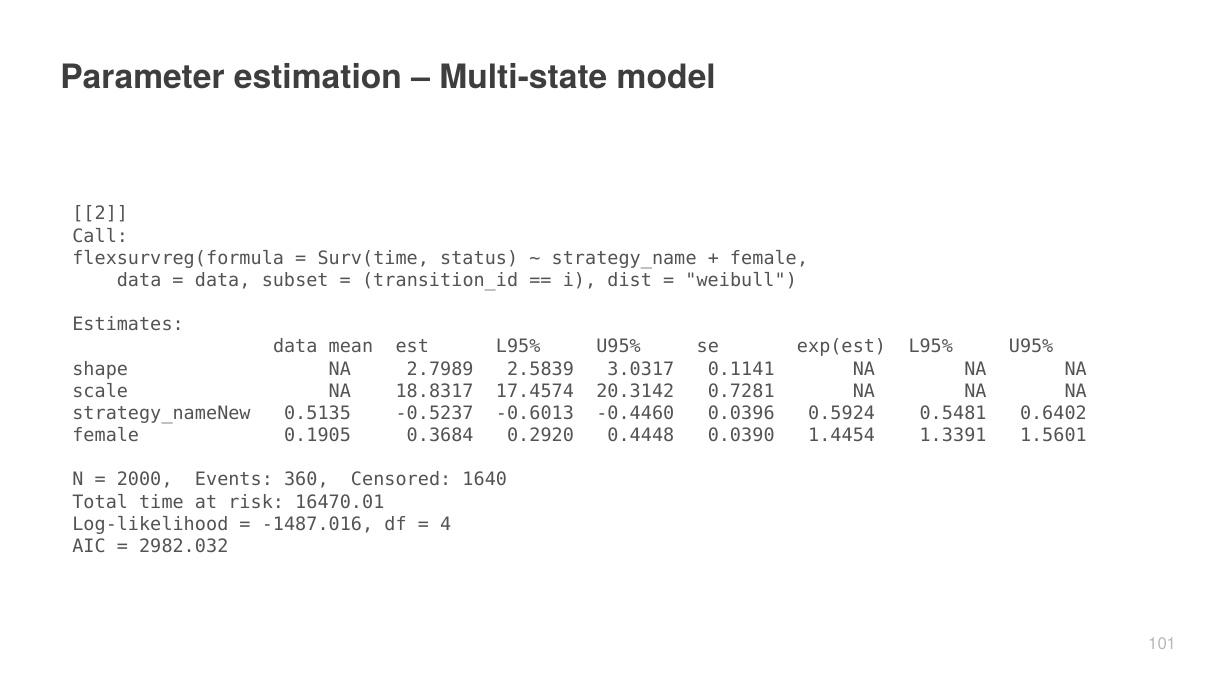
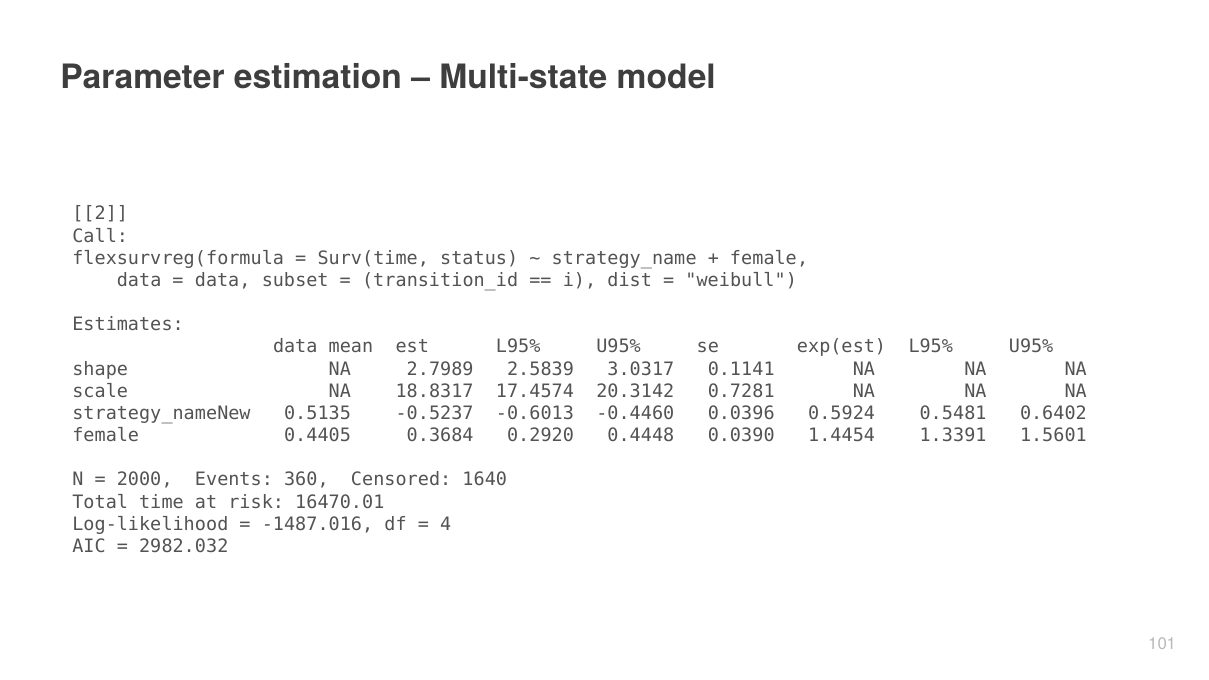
0.1905: 0.1905 -> 0.4405 (318, 436)
